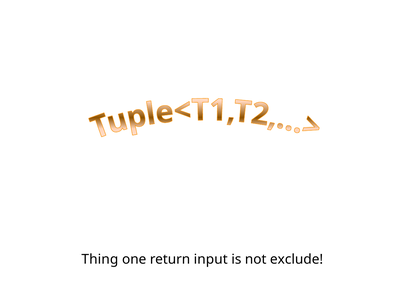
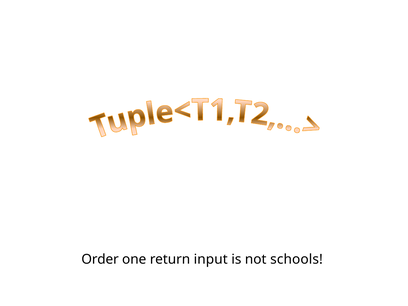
Thing: Thing -> Order (100, 259)
exclude: exclude -> schools (296, 259)
